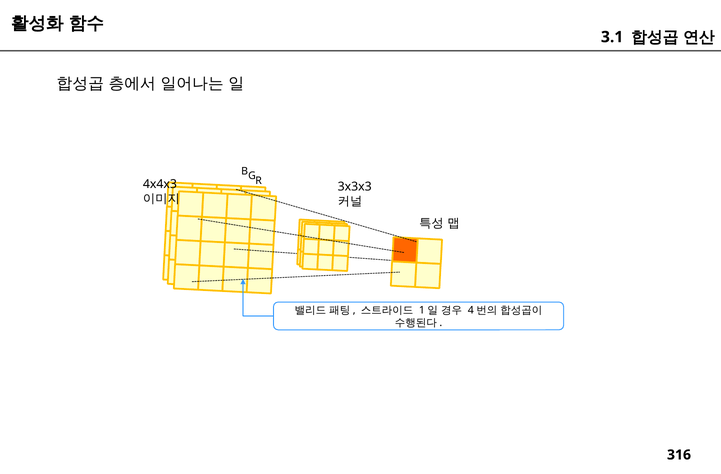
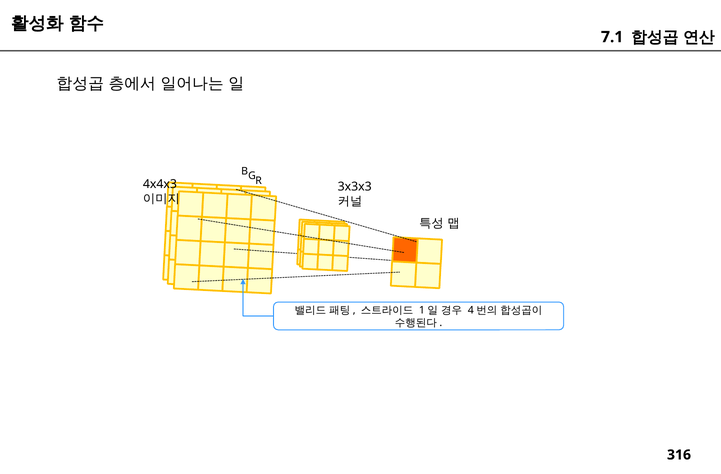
3.1: 3.1 -> 7.1 (612, 37)
